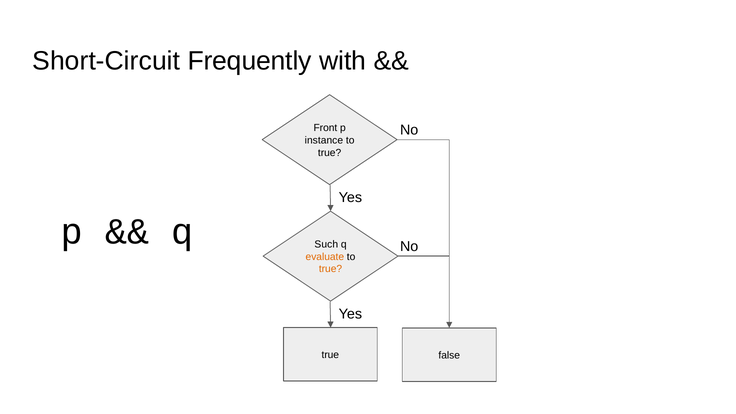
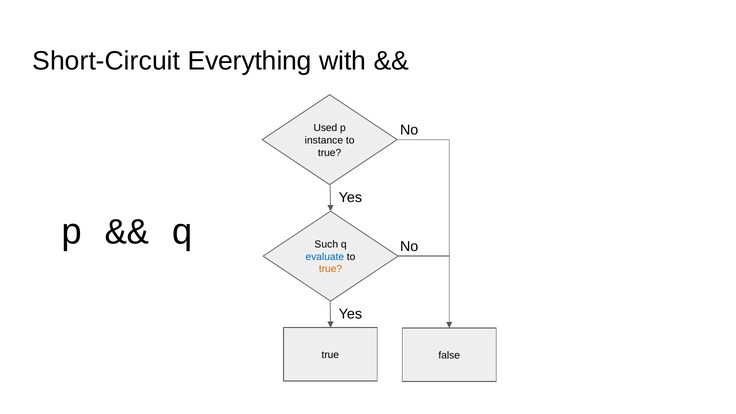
Frequently: Frequently -> Everything (250, 61)
Front: Front -> Used (325, 128)
evaluate colour: orange -> blue (325, 257)
